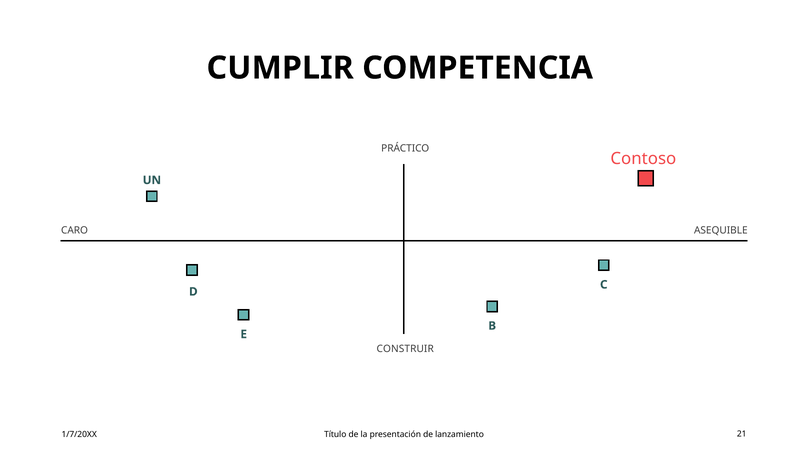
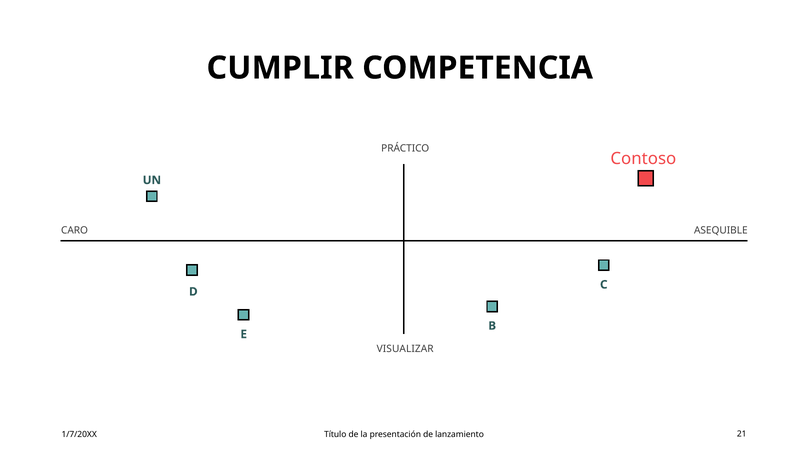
CONSTRUIR: CONSTRUIR -> VISUALIZAR (405, 349)
